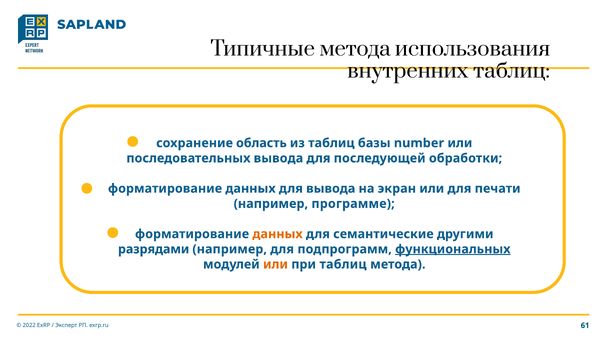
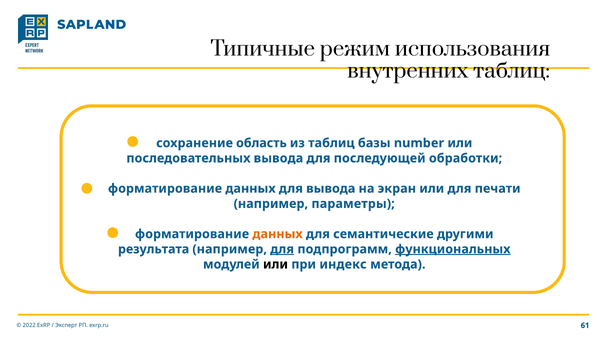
Типичные метода: метода -> режим (355, 49)
программе: программе -> параметры (353, 204)
разрядами: разрядами -> результата (154, 249)
для underline: none -> present (282, 249)
или colour: orange -> black (275, 264)
при таблиц: таблиц -> индекс (343, 264)
